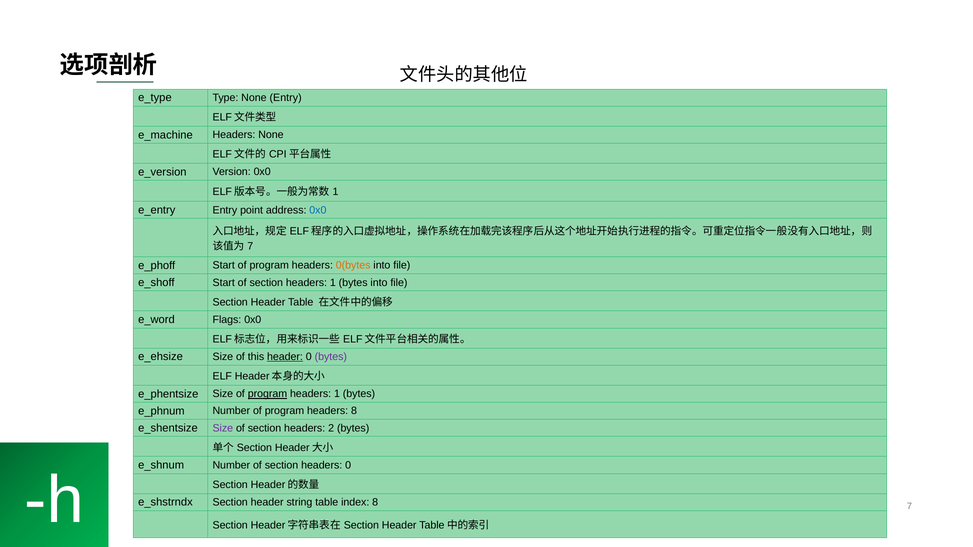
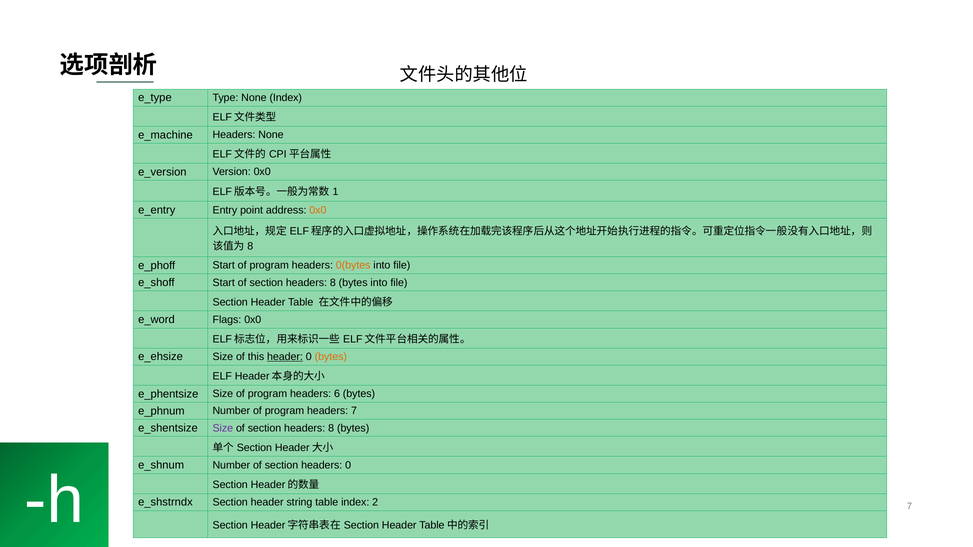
None Entry: Entry -> Index (286, 98)
0x0 colour: blue -> orange (318, 210)
7: 7 -> 8 (250, 247)
1: 1 -> 8 (333, 283)
bytes colour: purple -> orange (331, 357)
program underline: present -> none (267, 394)
1: 1 -> 6 (337, 394)
headers 8: 8 -> 7 (354, 411)
2: 2 -> 8 (331, 428)
index 8: 8 -> 2 (375, 503)
